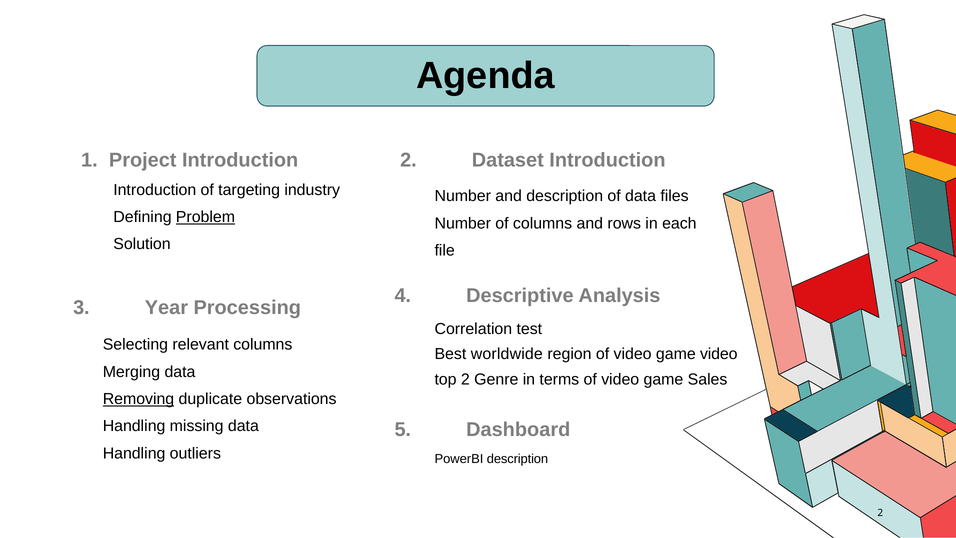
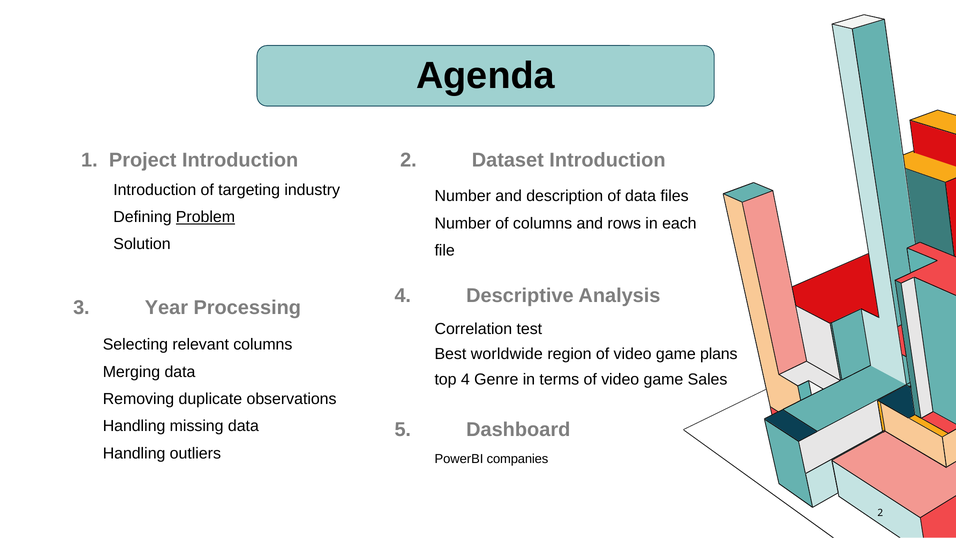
game video: video -> plans (719, 354)
top 2: 2 -> 4 (465, 379)
Removing underline: present -> none (138, 399)
PowerBI description: description -> companies (517, 459)
